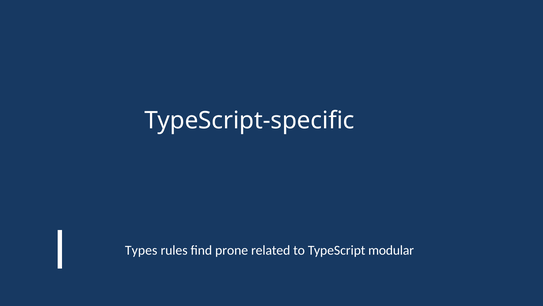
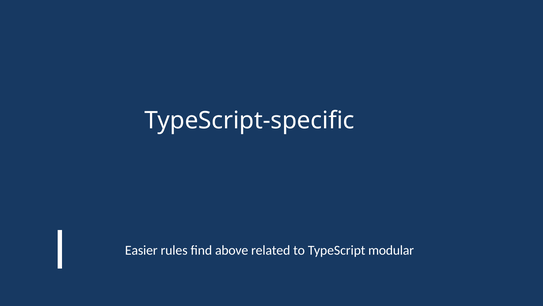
Types: Types -> Easier (141, 250)
prone: prone -> above (232, 250)
